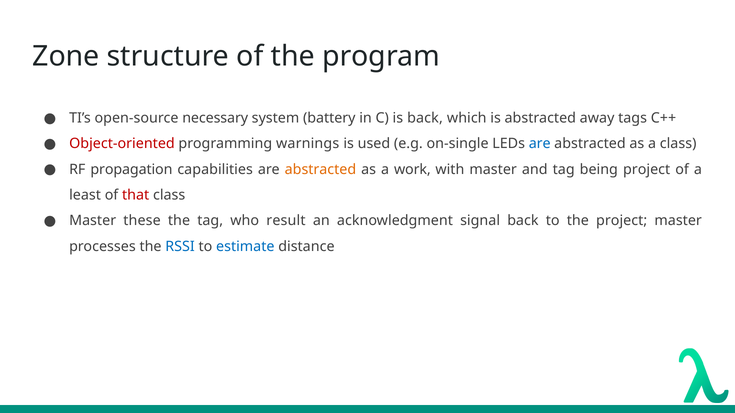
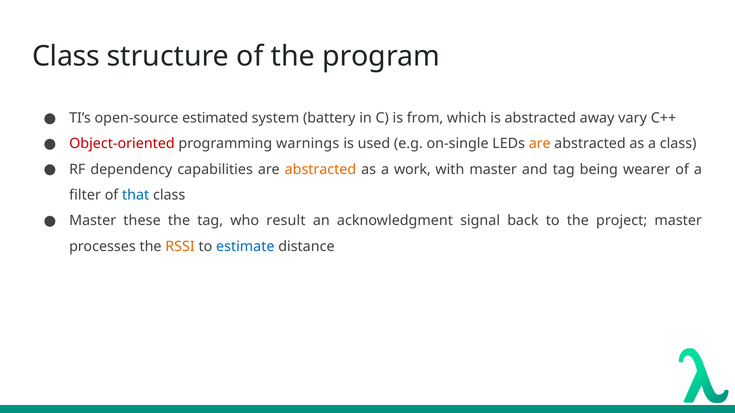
Zone: Zone -> Class (66, 56)
necessary: necessary -> estimated (215, 118)
is back: back -> from (425, 118)
tags: tags -> vary (633, 118)
are colour: blue -> orange (540, 144)
propagation: propagation -> dependency (131, 170)
being project: project -> wearer (647, 170)
least: least -> filter (85, 195)
that colour: red -> blue (136, 195)
RSSI colour: blue -> orange (180, 247)
